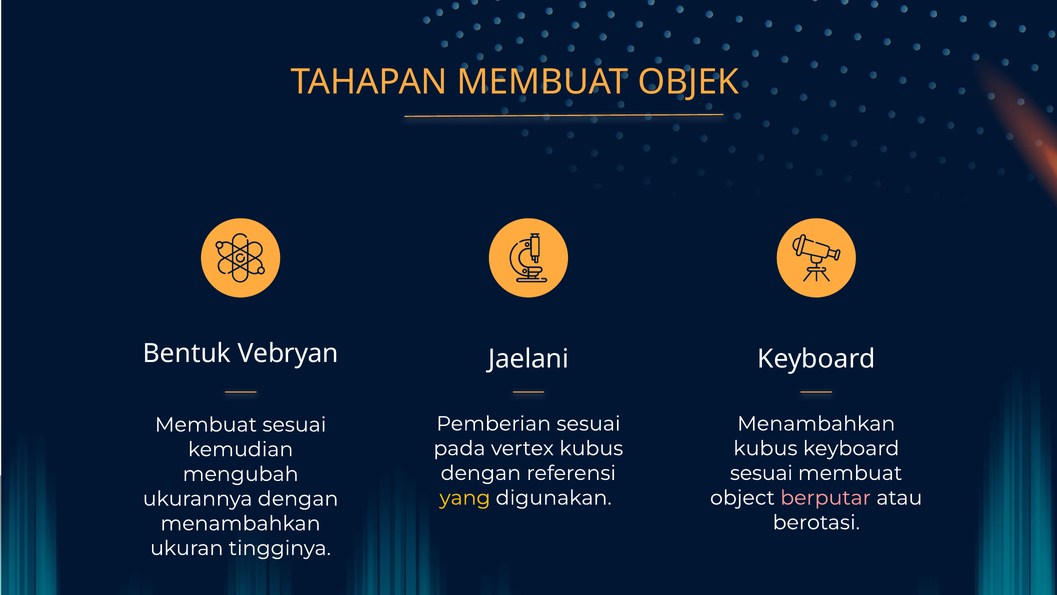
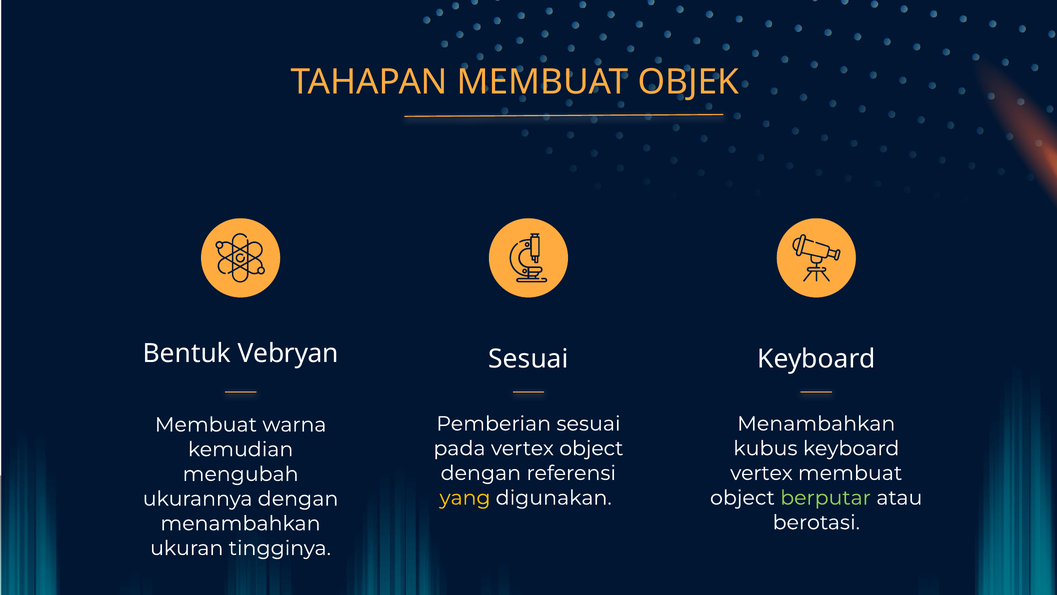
Jaelani: Jaelani -> Sesuai (528, 359)
Membuat sesuai: sesuai -> warna (294, 424)
vertex kubus: kubus -> object (591, 448)
sesuai: sesuai -> vertex (761, 473)
berputar colour: pink -> light green (826, 497)
